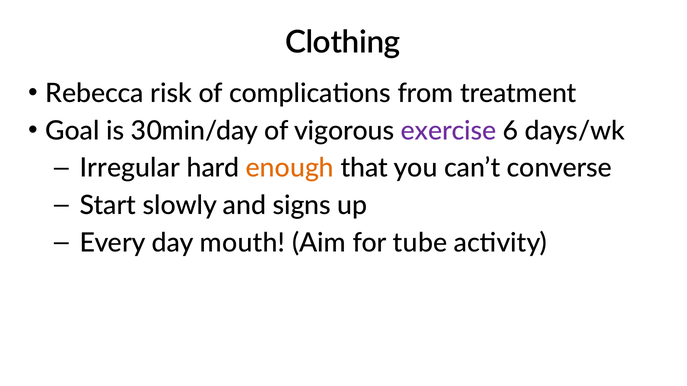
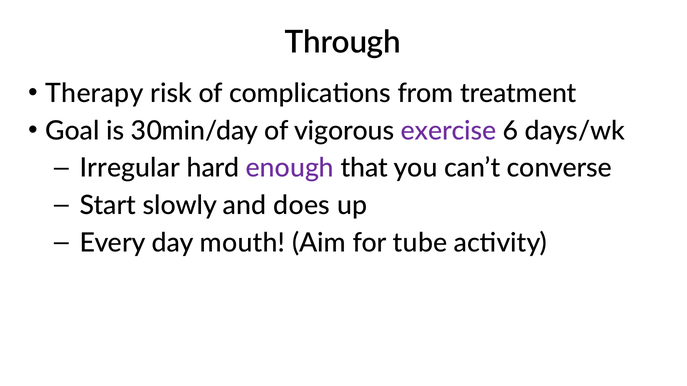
Clothing: Clothing -> Through (343, 43)
Rebecca: Rebecca -> Therapy (94, 94)
enough colour: orange -> purple (290, 168)
signs: signs -> does (302, 206)
